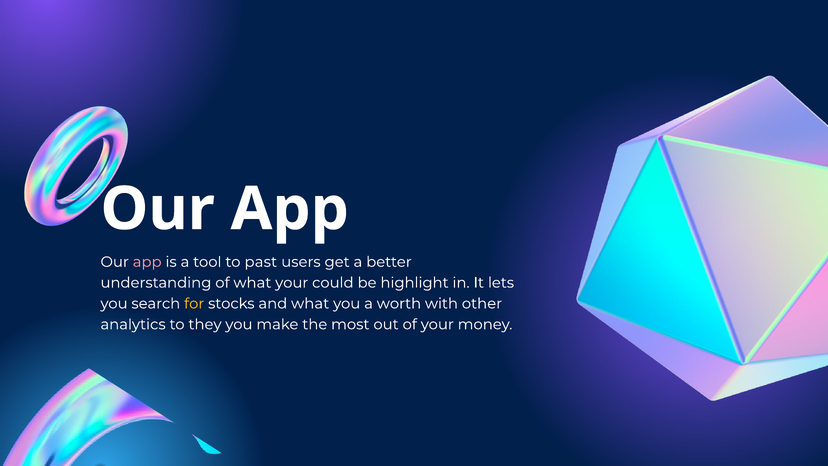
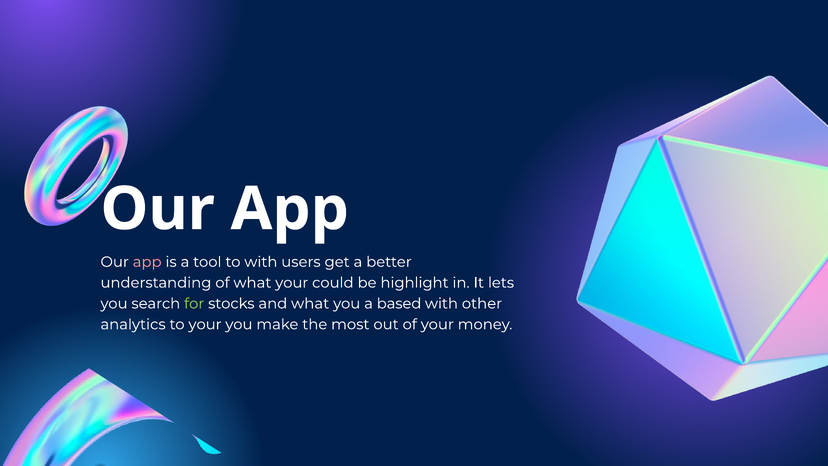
to past: past -> with (261, 262)
for colour: yellow -> light green (194, 303)
worth: worth -> based (399, 303)
to they: they -> your (205, 324)
